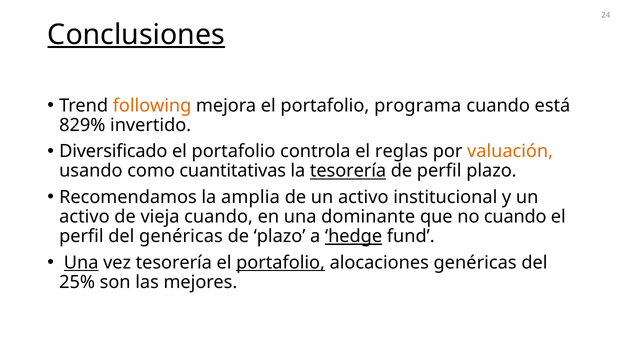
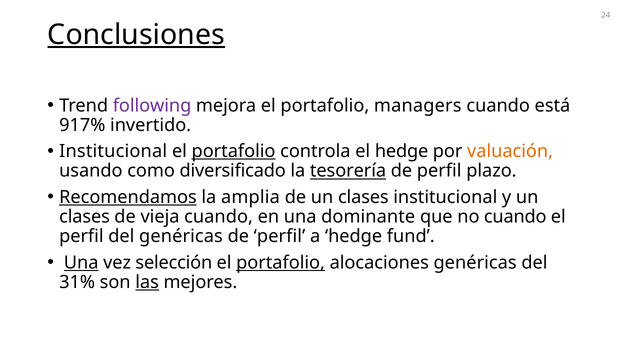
following colour: orange -> purple (152, 105)
programa: programa -> managers (418, 105)
829%: 829% -> 917% (82, 125)
Diversificado: Diversificado -> Institucional (113, 151)
portafolio underline: none -> present (234, 151)
el reglas: reglas -> hedge (402, 151)
cuantitativas: cuantitativas -> diversificado (233, 171)
Recomendamos underline: none -> present (128, 197)
de un activo: activo -> clases (363, 197)
activo: activo -> clases (85, 216)
plazo: plazo -> perfil (280, 236)
hedge underline: present -> none (354, 236)
vez tesorería: tesorería -> selección (174, 262)
25%: 25% -> 31% (77, 282)
las underline: none -> present (147, 282)
